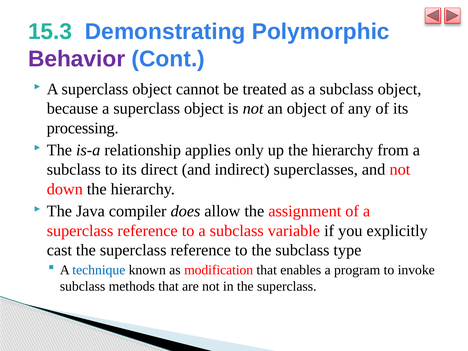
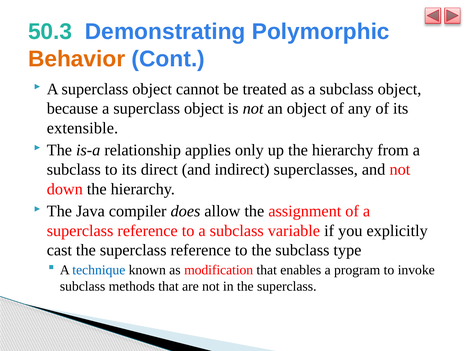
15.3: 15.3 -> 50.3 (50, 32)
Behavior colour: purple -> orange (77, 59)
processing: processing -> extensible (82, 128)
